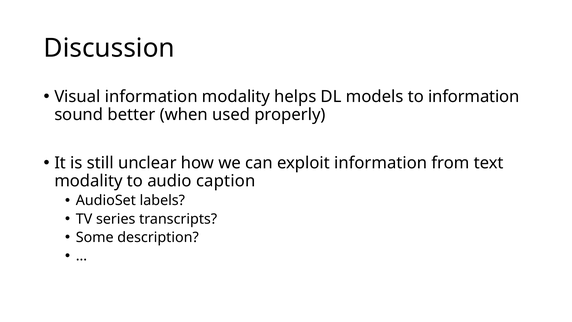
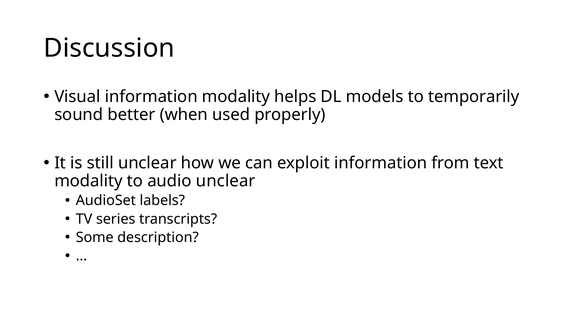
to information: information -> temporarily (474, 97)
audio caption: caption -> unclear (226, 181)
